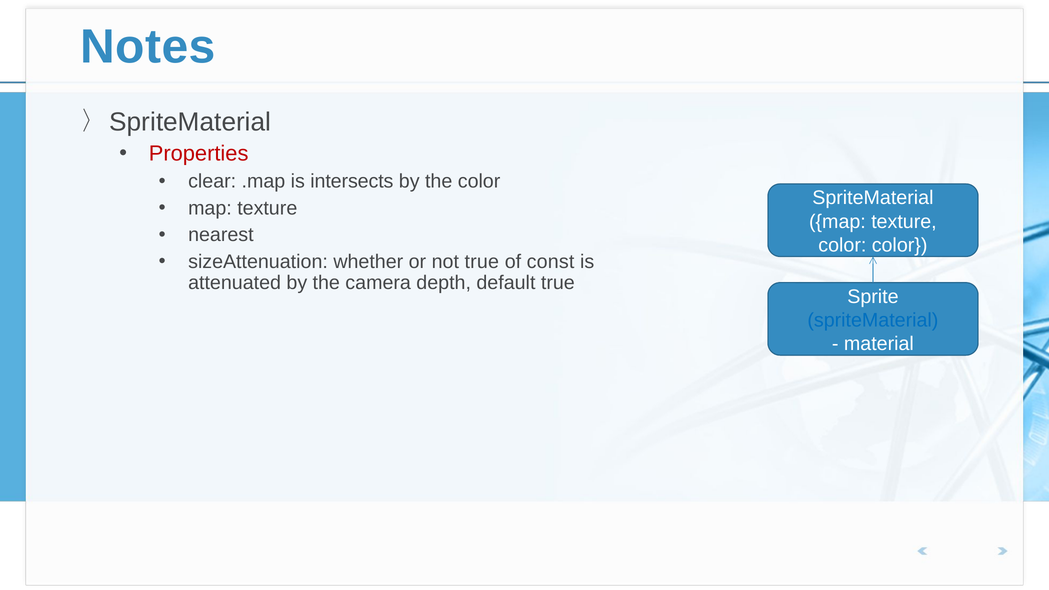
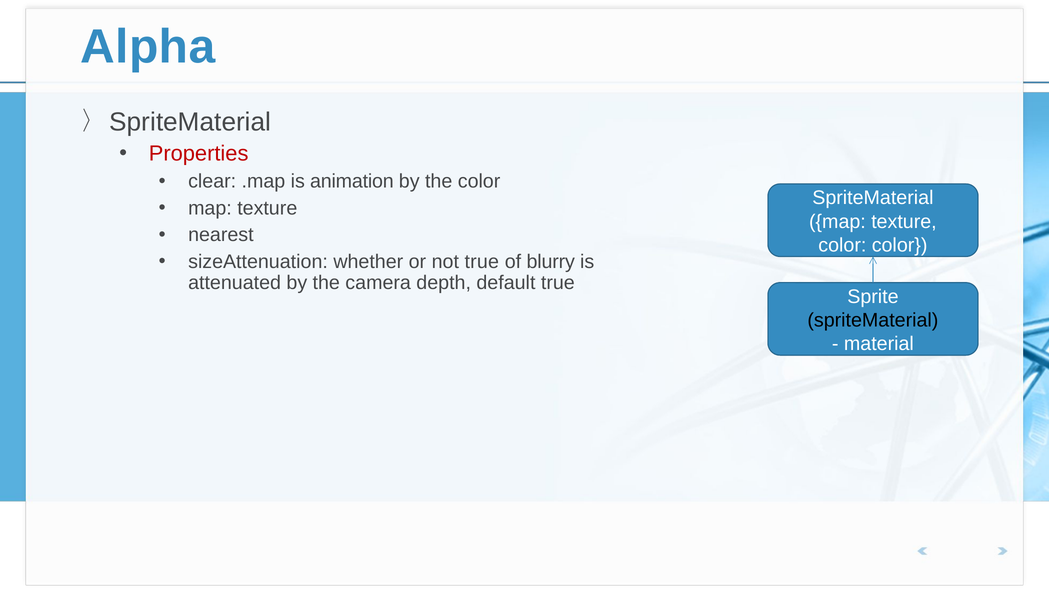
Notes: Notes -> Alpha (148, 47)
intersects: intersects -> animation (352, 182)
const: const -> blurry (551, 262)
spriteMaterial colour: blue -> black (873, 320)
